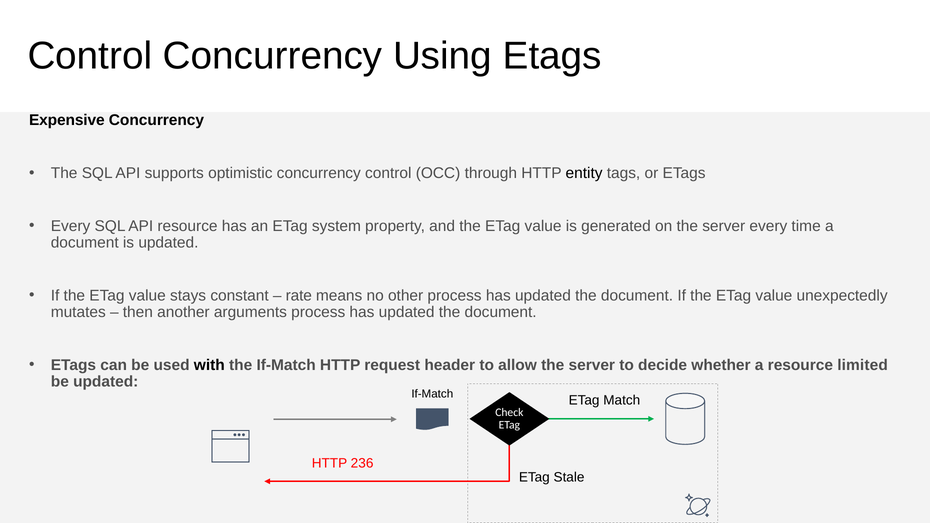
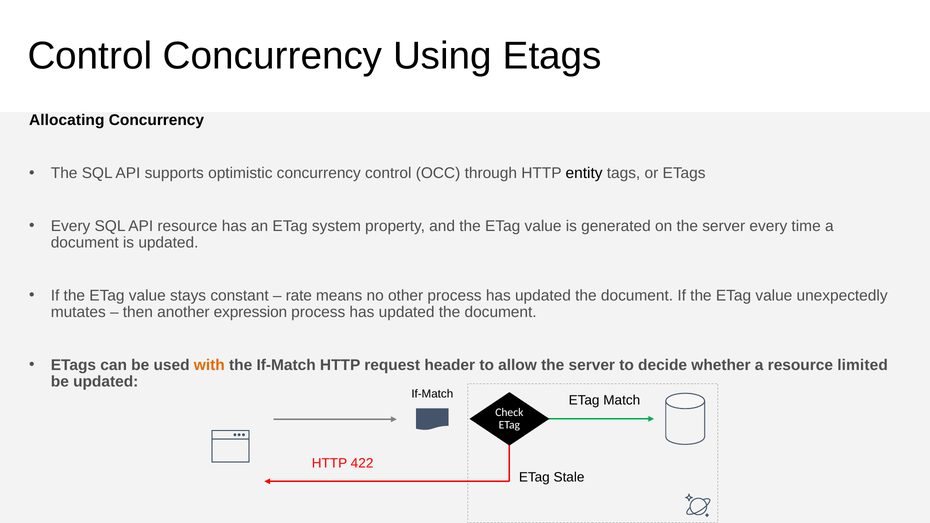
Expensive: Expensive -> Allocating (67, 120)
arguments: arguments -> expression (250, 312)
with colour: black -> orange (209, 365)
236: 236 -> 422 (362, 463)
